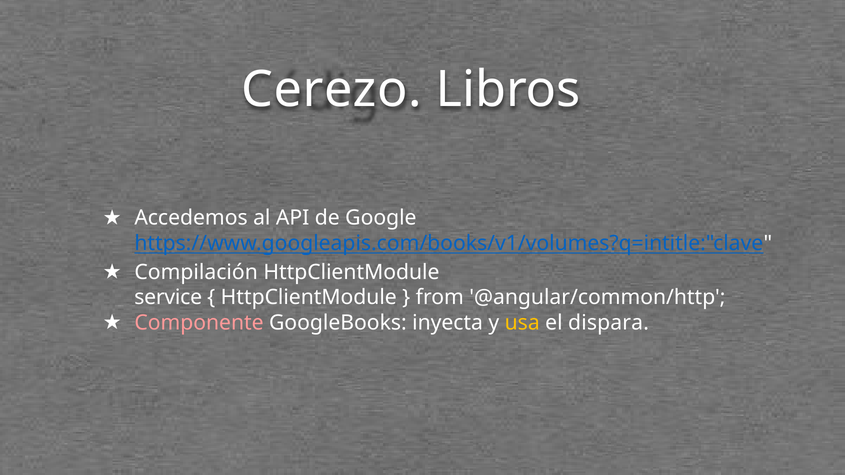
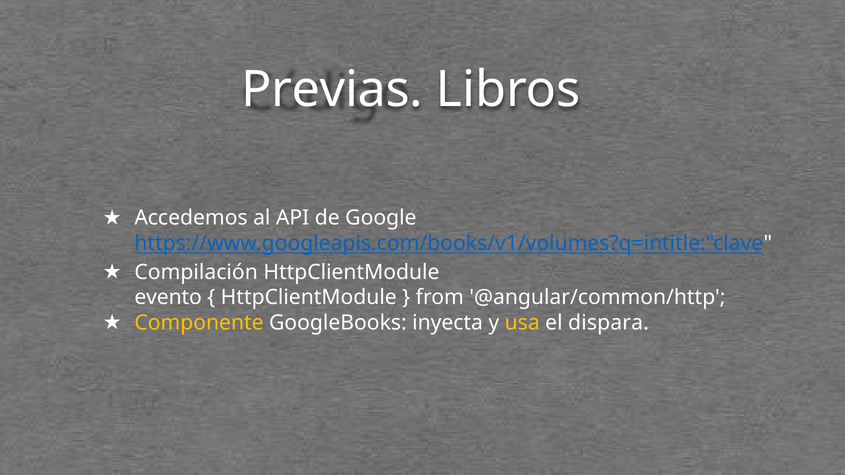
Cerezo: Cerezo -> Previas (332, 90)
service: service -> evento (168, 298)
Componente colour: pink -> yellow (199, 323)
